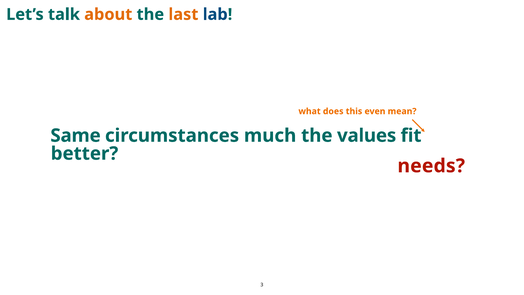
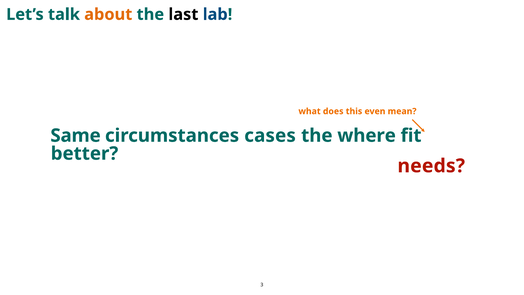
last colour: orange -> black (183, 14)
much: much -> cases (270, 135)
values: values -> where (367, 135)
